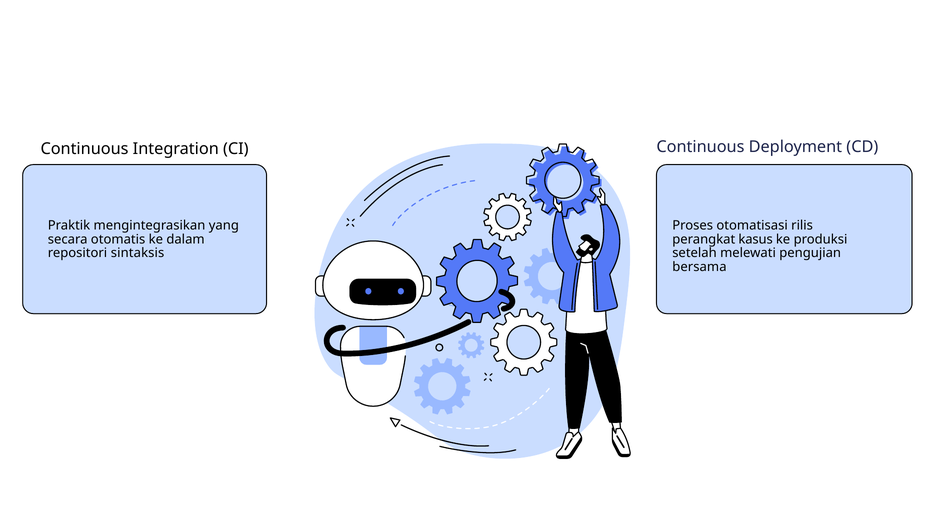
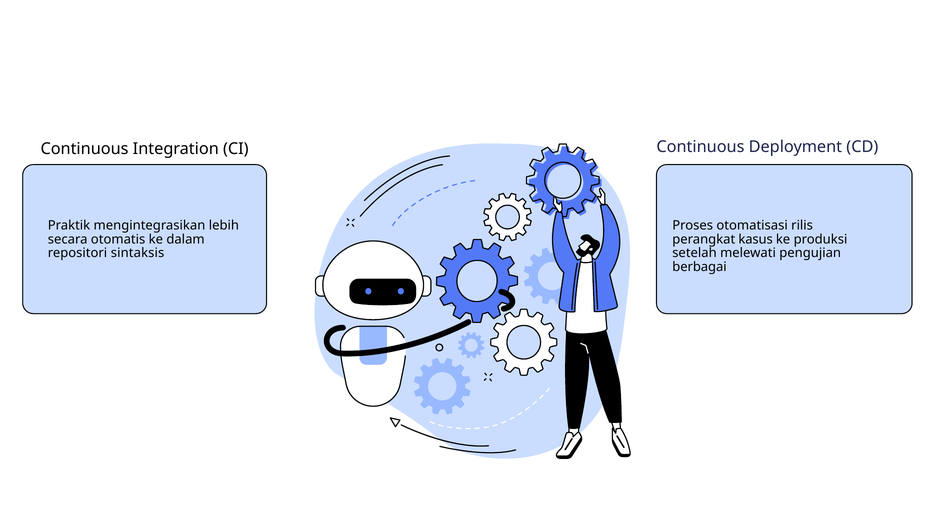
yang: yang -> lebih (224, 226)
bersama: bersama -> berbagai (700, 267)
